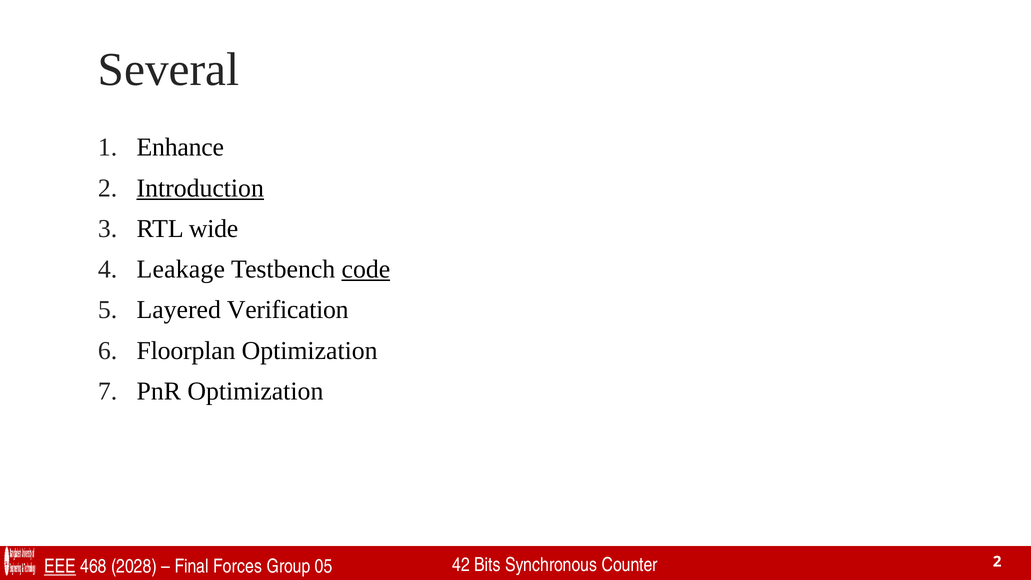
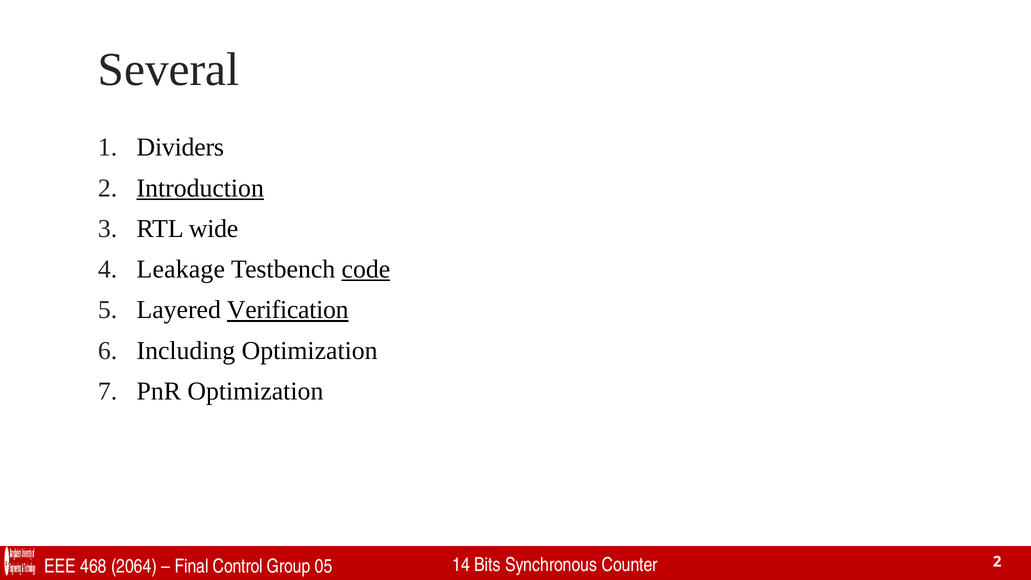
Enhance: Enhance -> Dividers (180, 147)
Verification underline: none -> present (288, 310)
Floorplan: Floorplan -> Including (186, 351)
EEE underline: present -> none (60, 567)
2028: 2028 -> 2064 (134, 567)
Forces: Forces -> Control (238, 567)
42: 42 -> 14 (461, 565)
